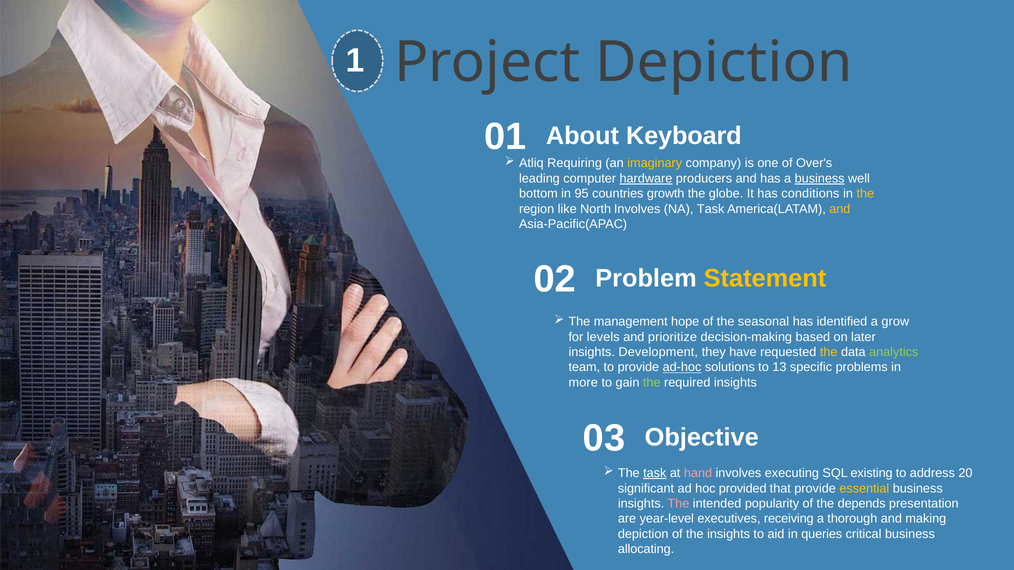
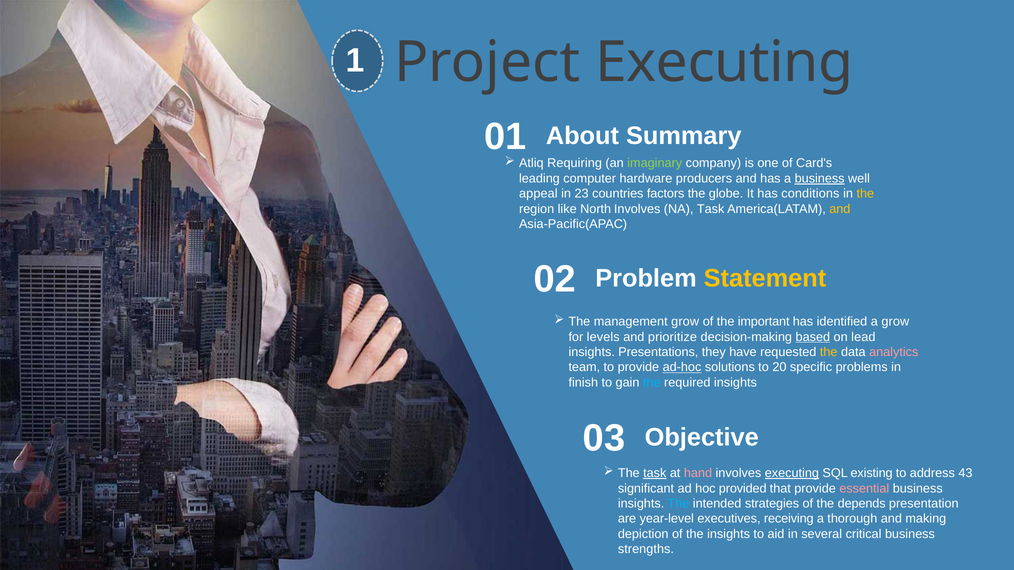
Project Depiction: Depiction -> Executing (724, 62)
Keyboard: Keyboard -> Summary (684, 136)
imaginary colour: yellow -> light green (655, 163)
Over's: Over's -> Card's (814, 163)
hardware underline: present -> none (646, 179)
bottom: bottom -> appeal (538, 194)
95: 95 -> 23 (582, 194)
growth: growth -> factors (666, 194)
management hope: hope -> grow (685, 322)
seasonal: seasonal -> important (764, 322)
based underline: none -> present (813, 337)
later: later -> lead (863, 337)
Development: Development -> Presentations (658, 352)
analytics colour: light green -> pink (894, 352)
13: 13 -> 20 (779, 368)
more: more -> finish (583, 383)
the colour: light green -> light blue (652, 383)
executing underline: none -> present (792, 473)
20: 20 -> 43 (965, 473)
essential colour: yellow -> pink (864, 489)
The colour: pink -> light blue (678, 504)
popularity: popularity -> strategies (772, 504)
queries: queries -> several (822, 534)
allocating: allocating -> strengths (646, 549)
